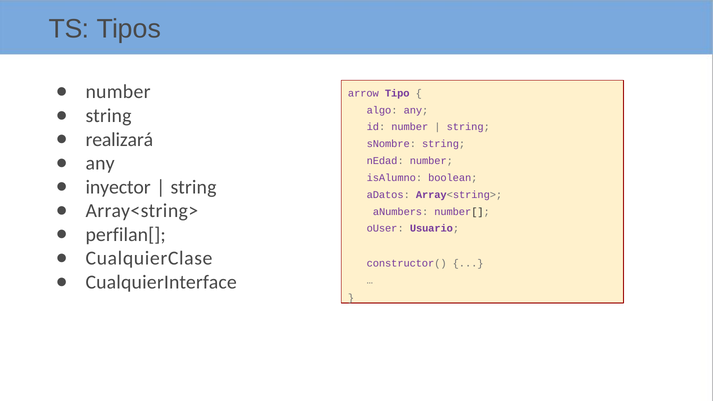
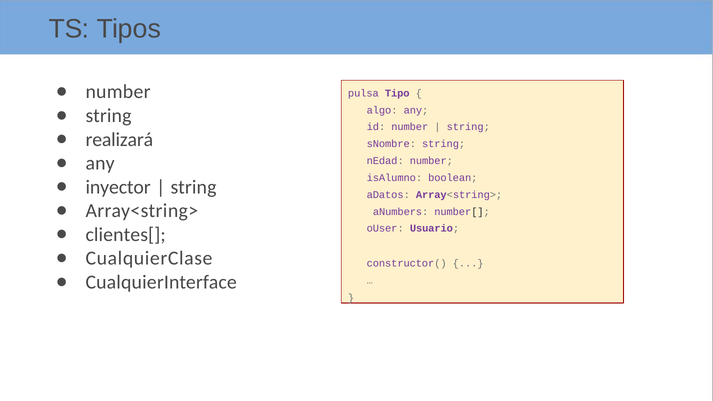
arrow: arrow -> pulsa (363, 93)
perfilan[: perfilan[ -> clientes[ (126, 235)
